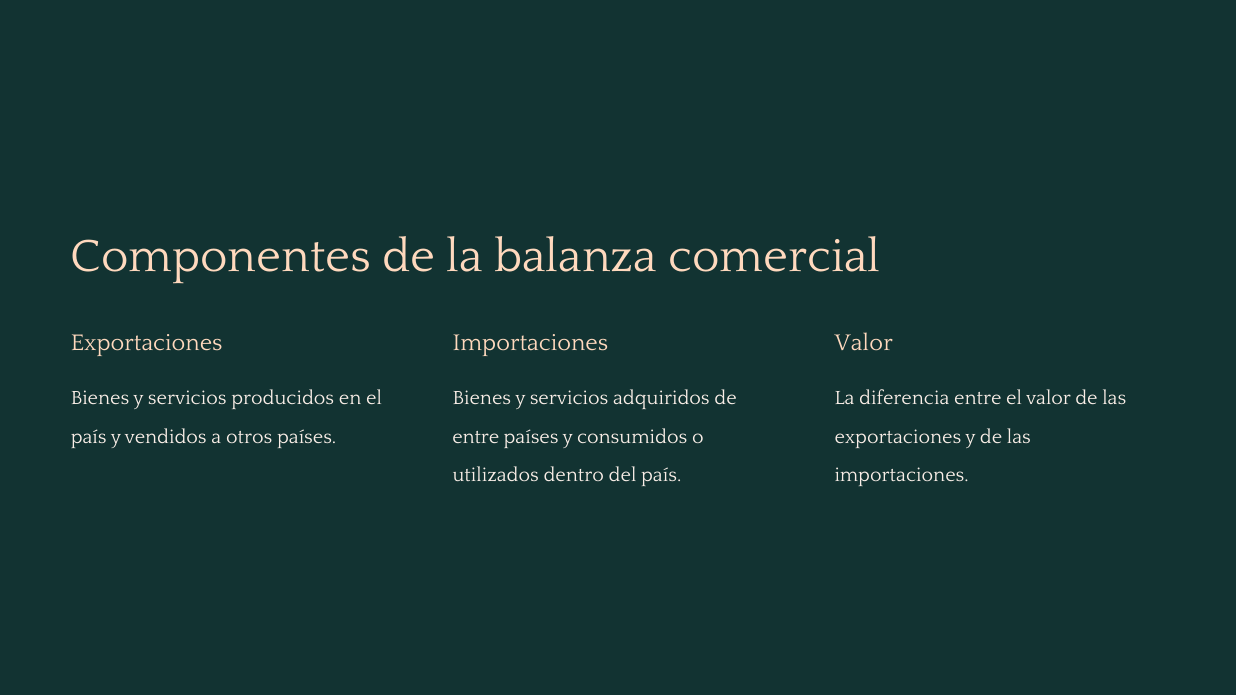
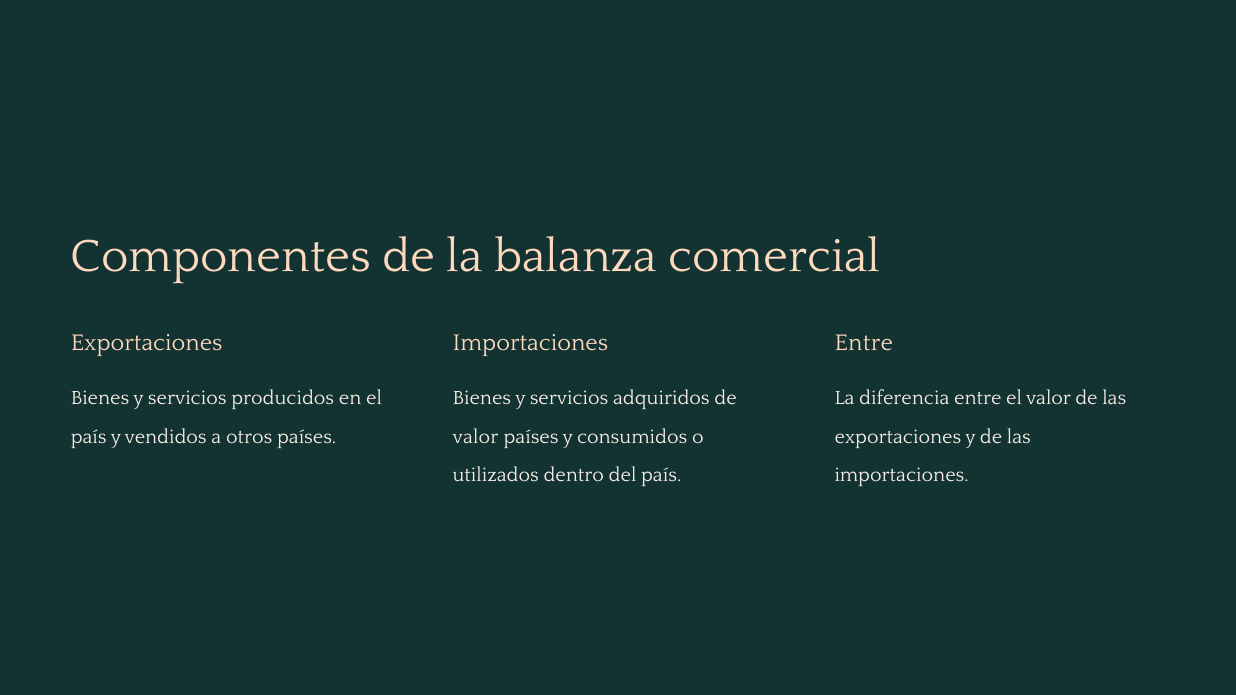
Valor: Valor -> Entre (864, 343)
entre: entre -> valor (476, 437)
